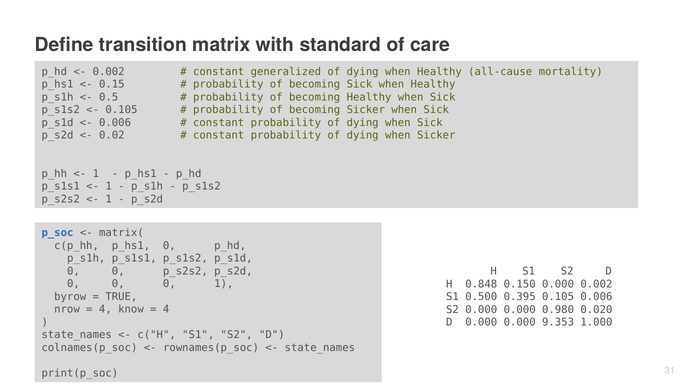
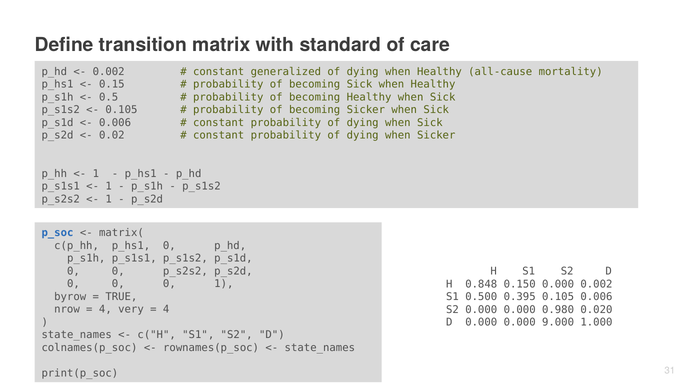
know: know -> very (131, 309)
9.353: 9.353 -> 9.000 (558, 322)
